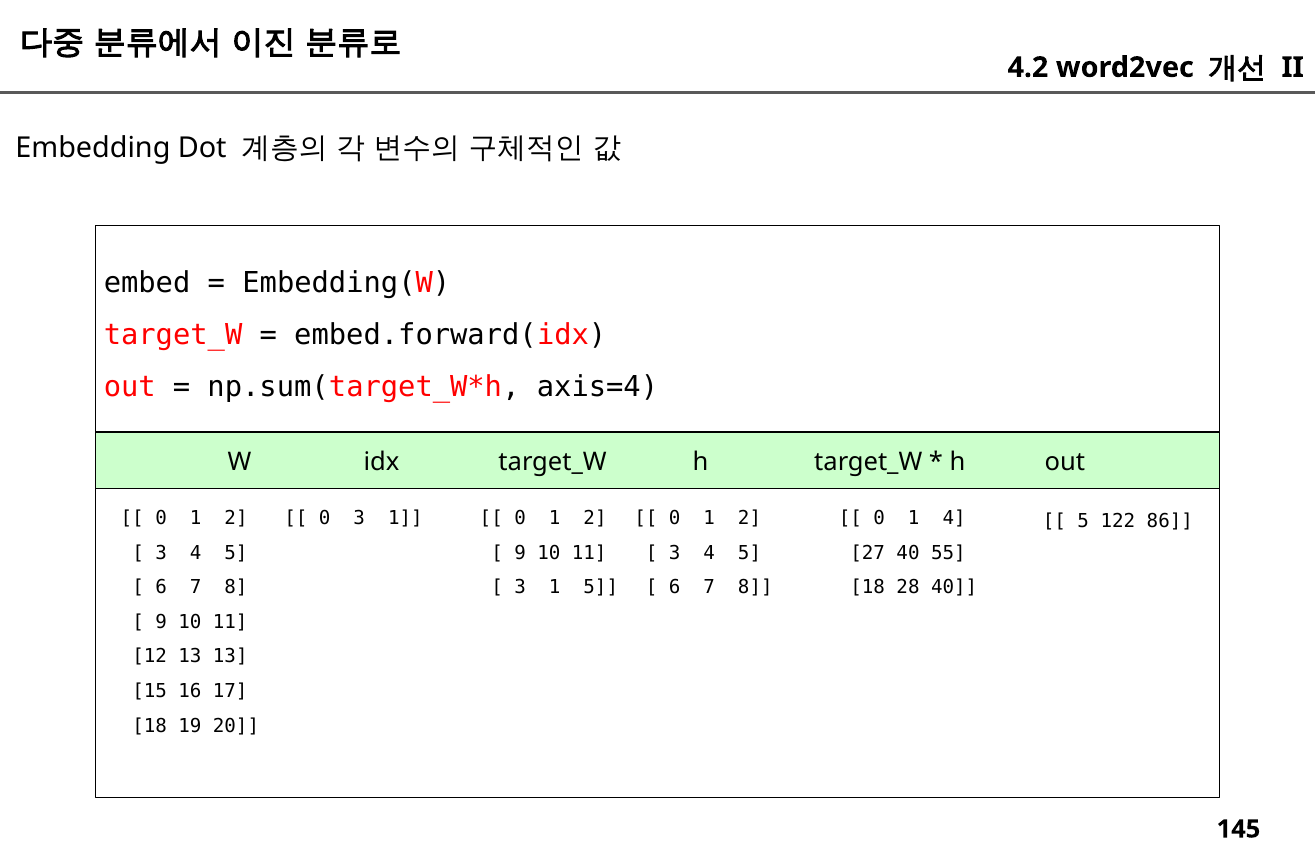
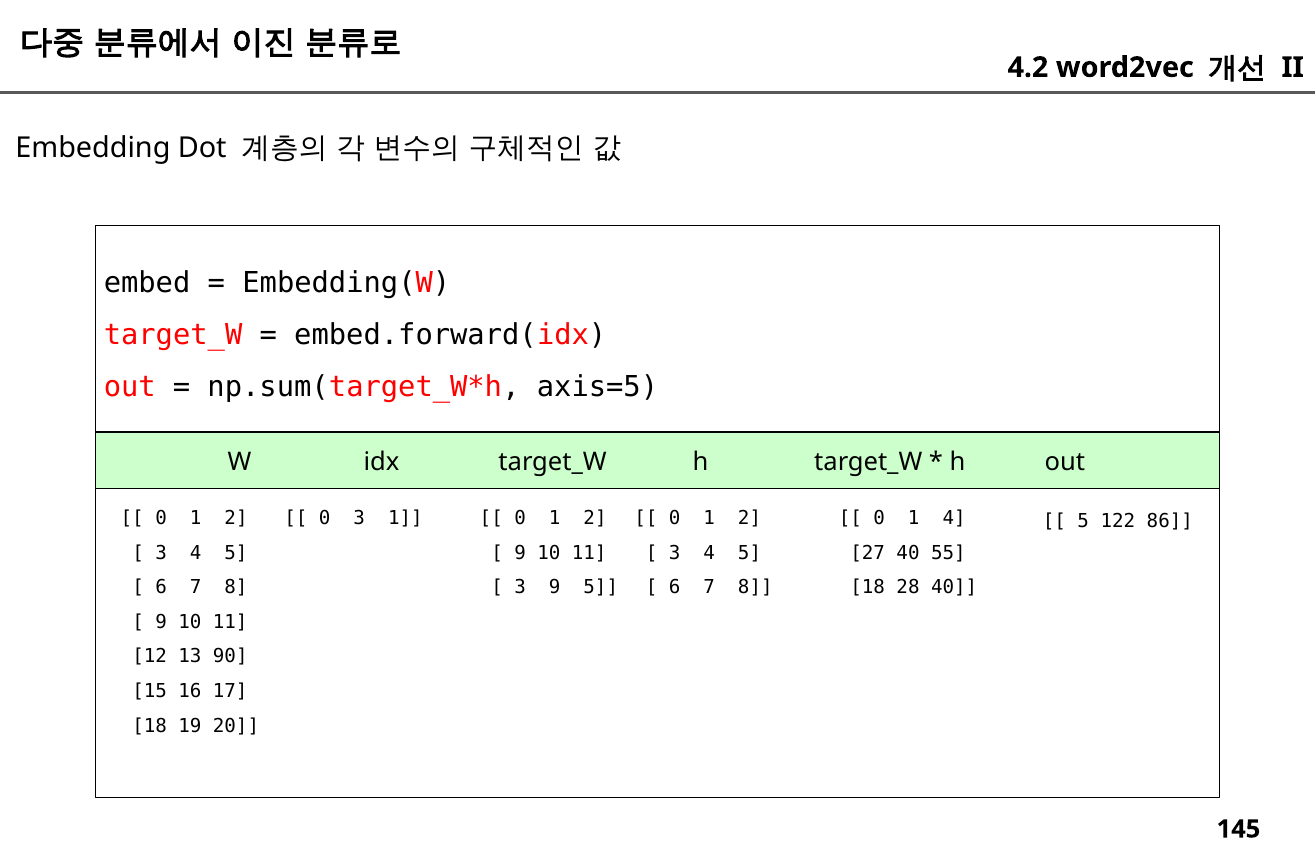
axis=4: axis=4 -> axis=5 (598, 386)
1: 1 -> 9 (555, 587)
13 13: 13 -> 90 (230, 656)
